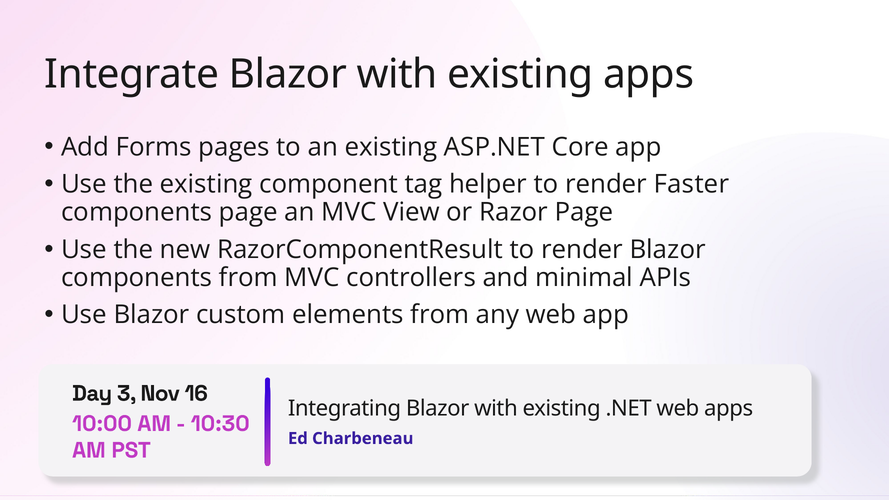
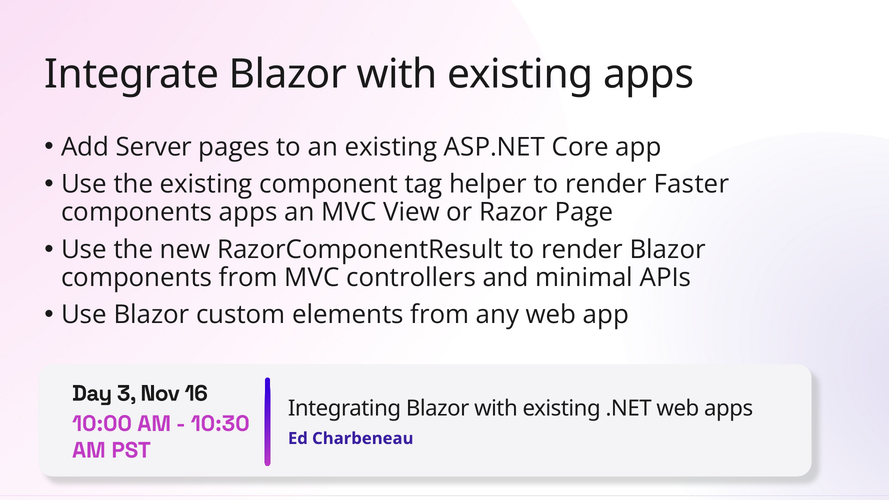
Forms: Forms -> Server (154, 147)
components page: page -> apps (248, 212)
